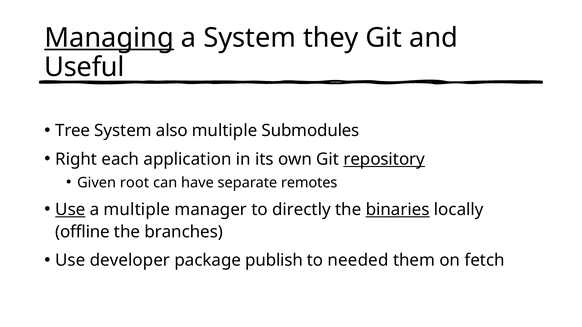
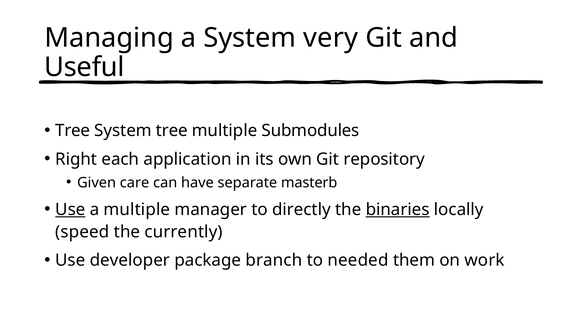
Managing underline: present -> none (109, 38)
they: they -> very (331, 38)
System also: also -> tree (172, 131)
repository underline: present -> none (384, 159)
root: root -> care (135, 183)
remotes: remotes -> masterb (309, 183)
offline: offline -> speed (82, 232)
branches: branches -> currently (184, 232)
publish: publish -> branch (274, 261)
fetch: fetch -> work (485, 261)
